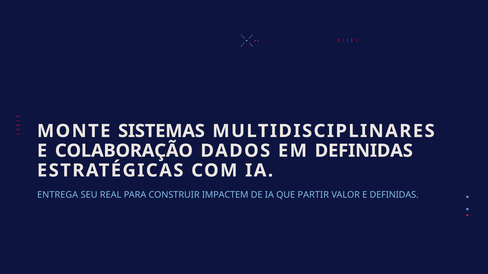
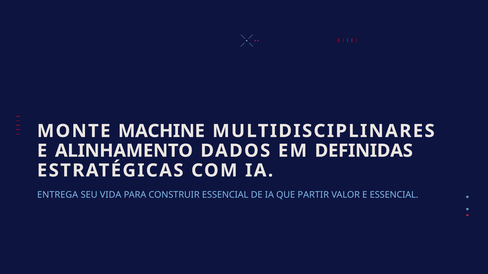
SISTEMAS: SISTEMAS -> MACHINE (161, 131)
COLABORAÇÃO: COLABORAÇÃO -> ALINHAMENTO (124, 151)
REAL: REAL -> VIDA (111, 195)
CONSTRUIR IMPACTEM: IMPACTEM -> ESSENCIAL (225, 195)
E DEFINIDAS: DEFINIDAS -> ESSENCIAL (394, 195)
